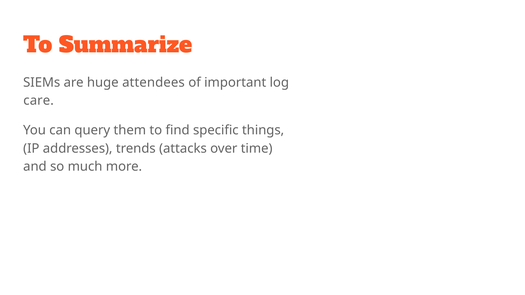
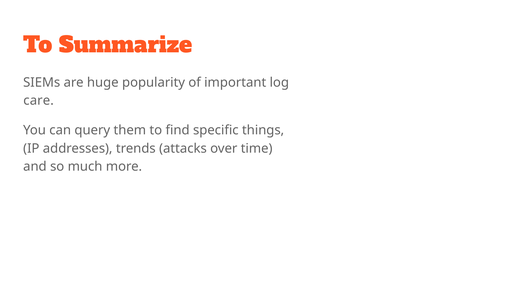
attendees: attendees -> popularity (154, 83)
